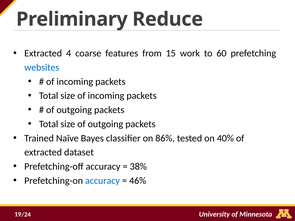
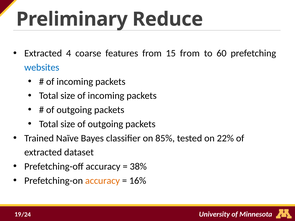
15 work: work -> from (190, 53)
86%: 86% -> 85% (165, 138)
40%: 40% -> 22% (225, 138)
accuracy colour: blue -> orange (103, 181)
46%: 46% -> 16% (138, 181)
